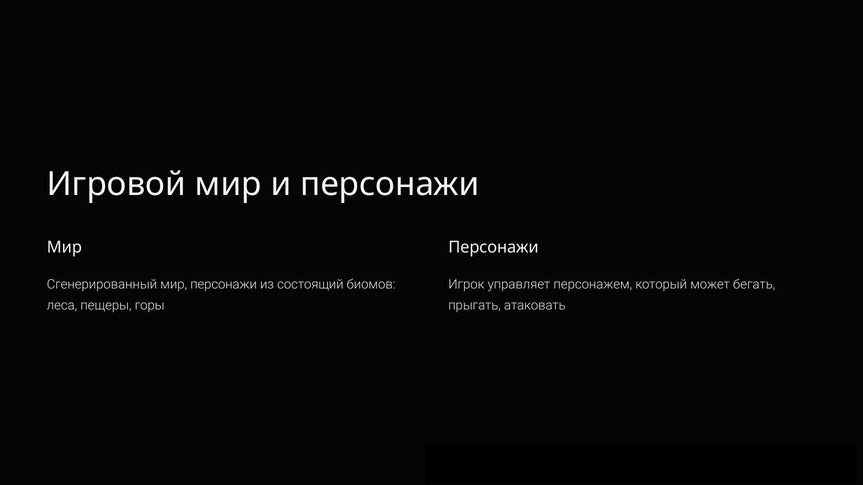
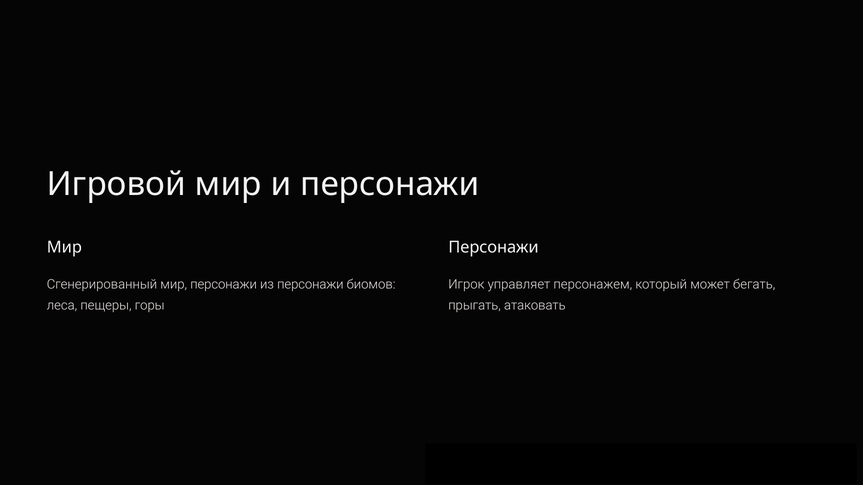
из состоящий: состоящий -> персонажи (310, 284)
